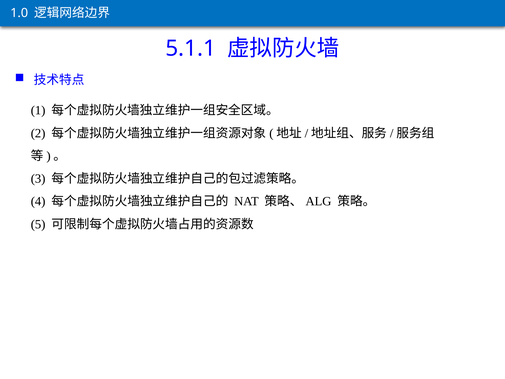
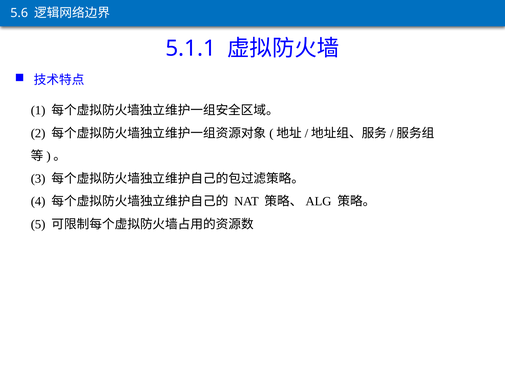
1.0: 1.0 -> 5.6 (19, 13)
